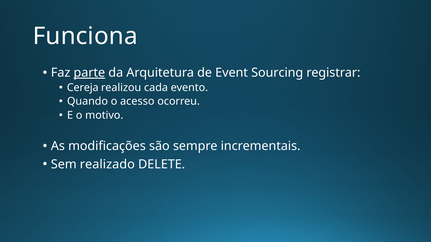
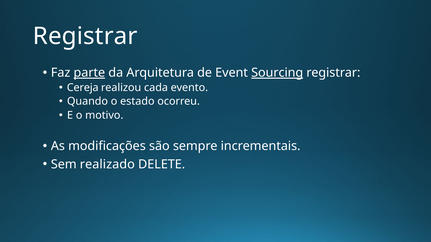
Funciona: Funciona -> Registrar (85, 36)
Sourcing underline: none -> present (277, 73)
acesso: acesso -> estado (137, 102)
